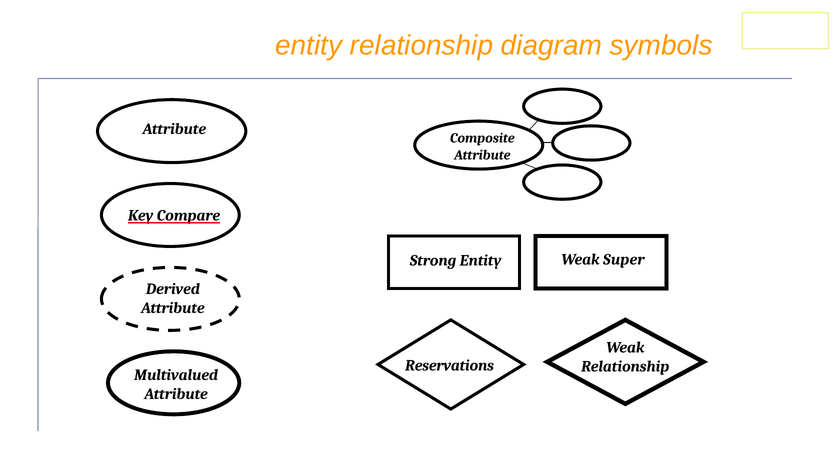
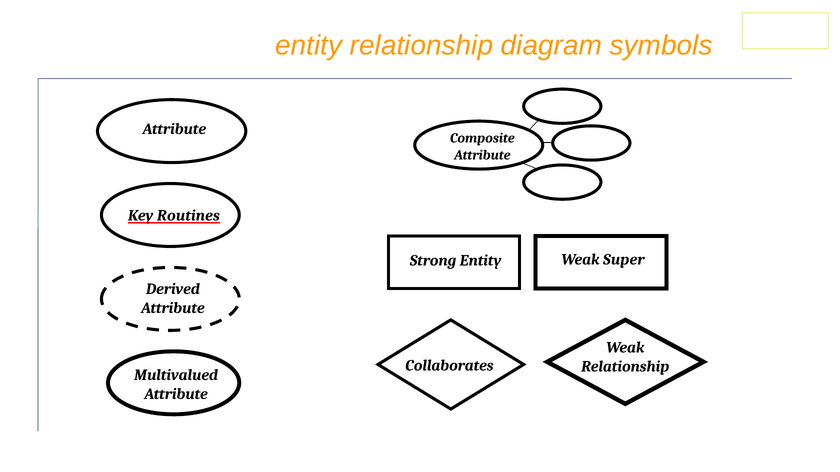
Compare: Compare -> Routines (188, 216)
Reservations: Reservations -> Collaborates (449, 366)
